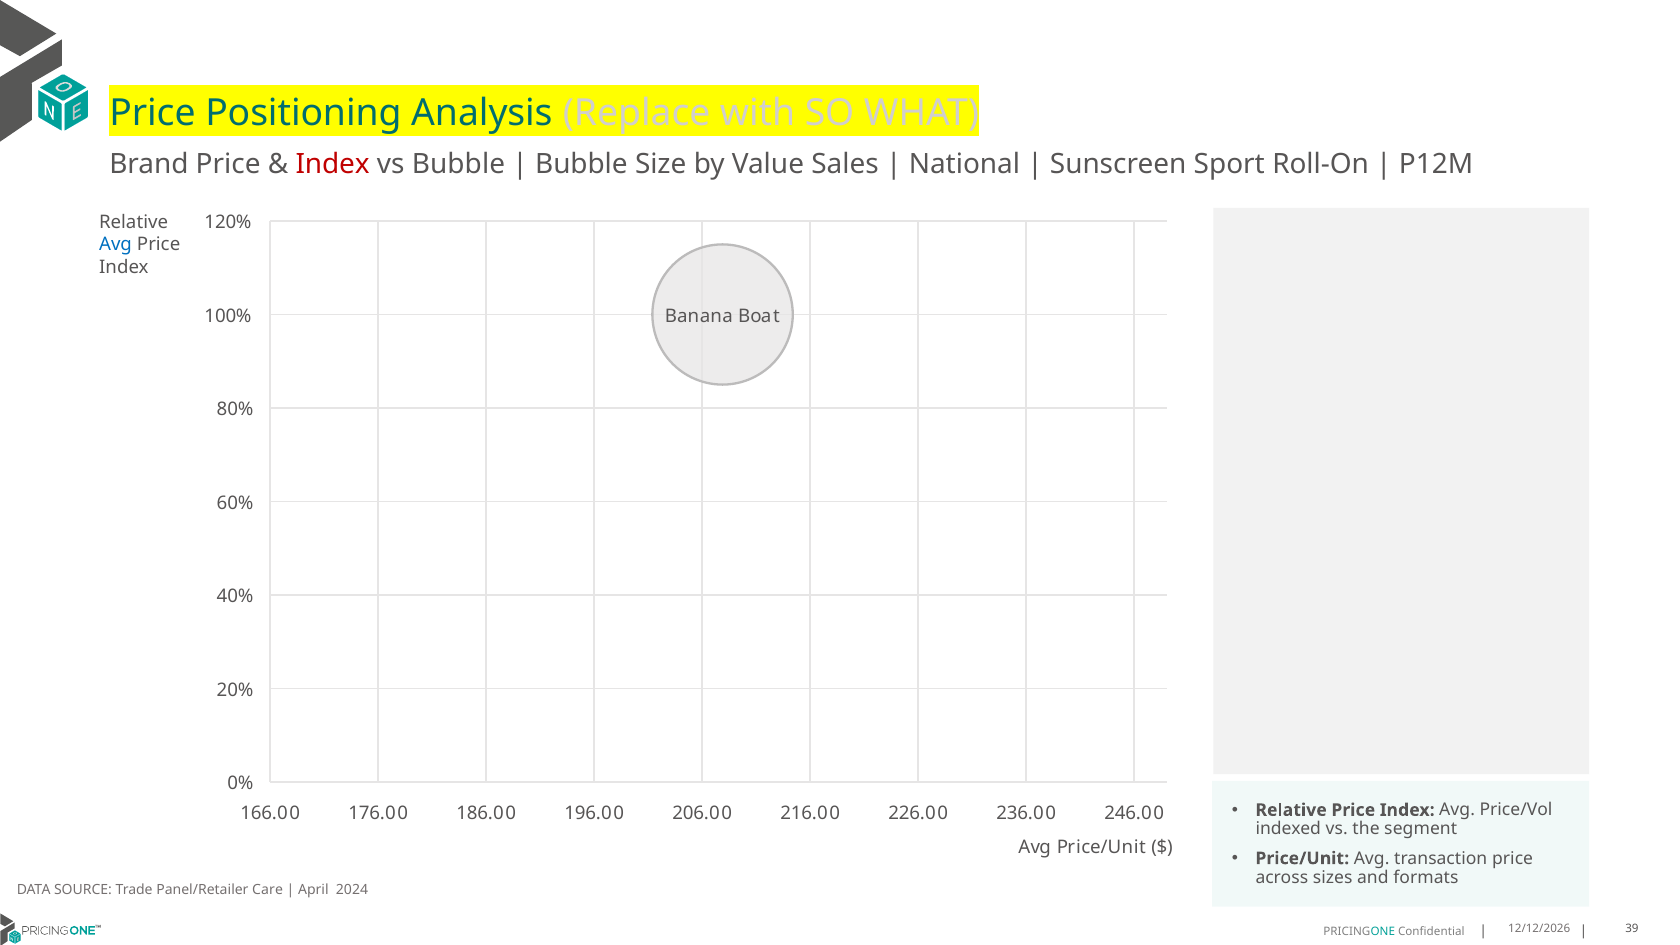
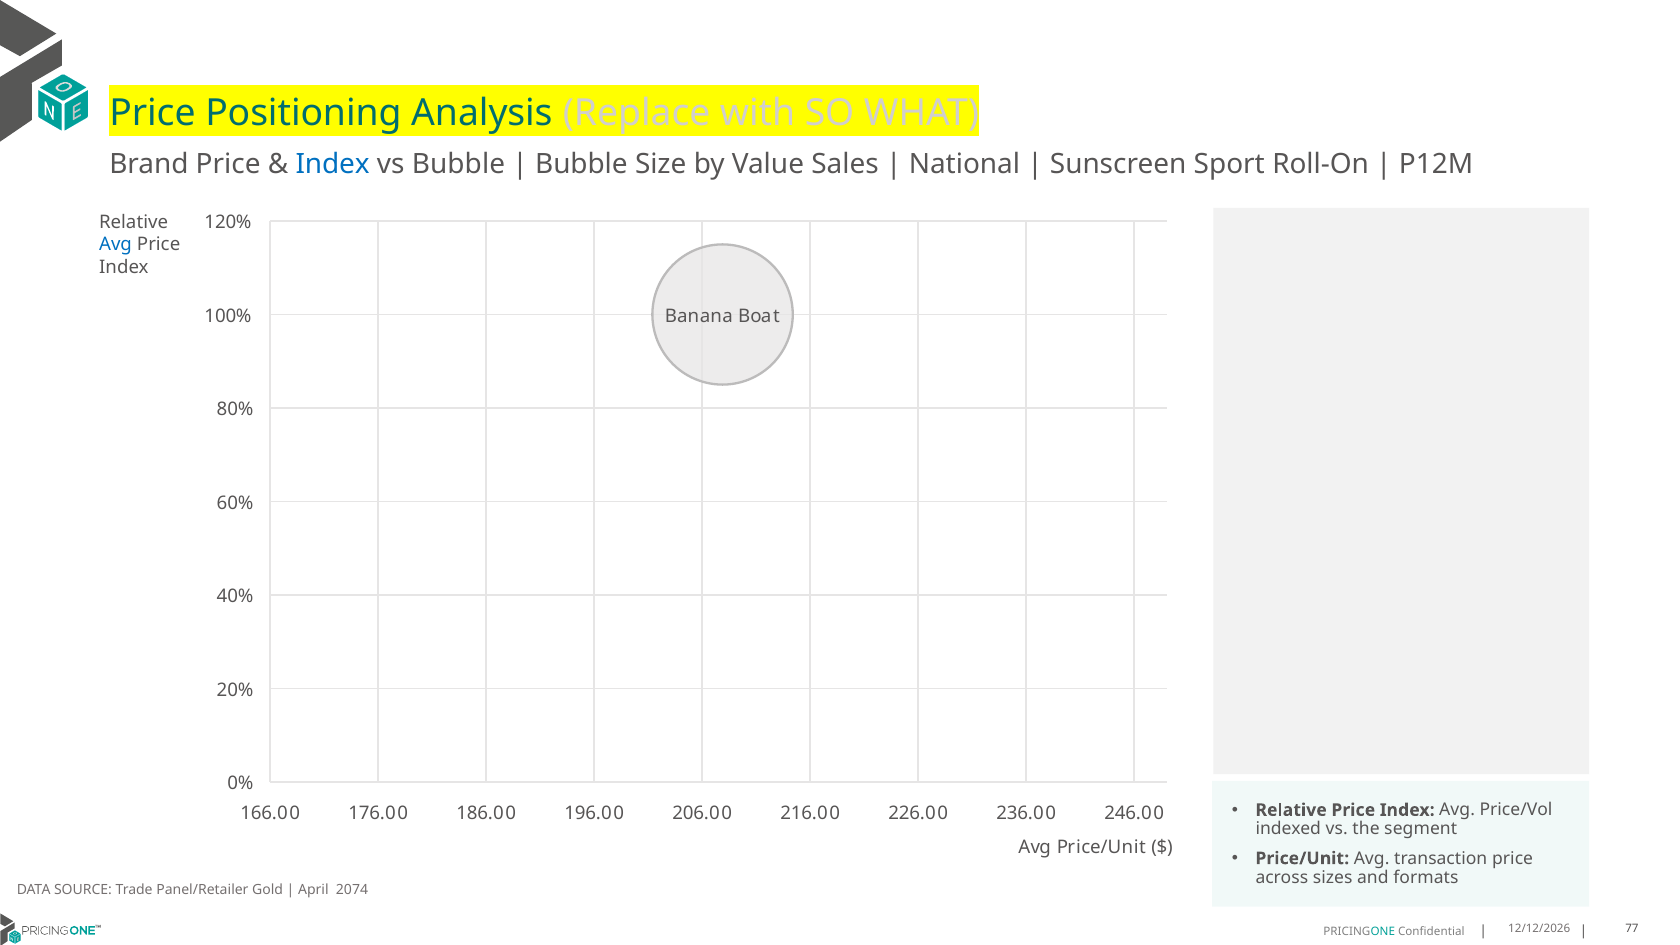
Index colour: red -> blue (333, 164)
Care: Care -> Gold (268, 890)
2024: 2024 -> 2074 (352, 890)
39: 39 -> 77 (1632, 929)
